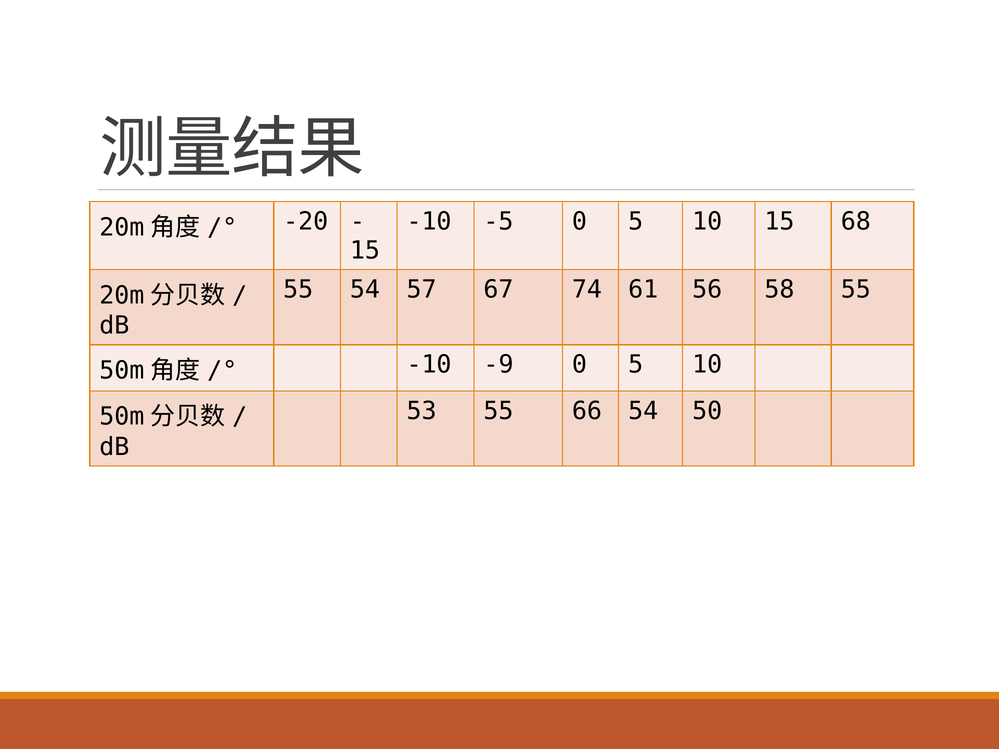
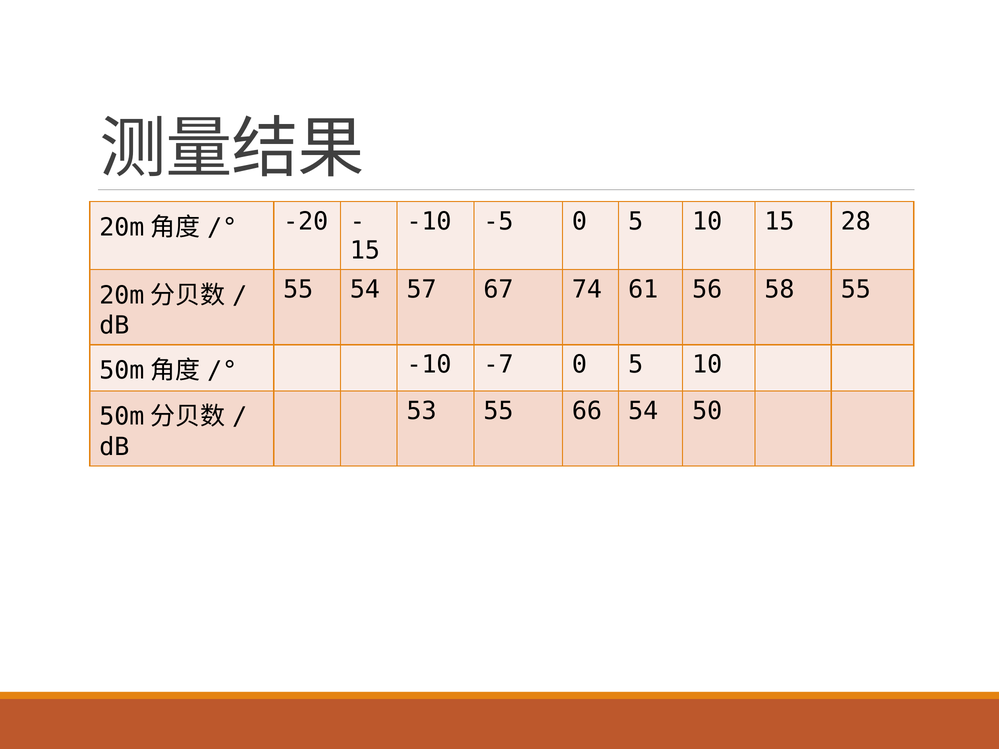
68: 68 -> 28 (856, 222)
-9: -9 -> -7 (499, 365)
